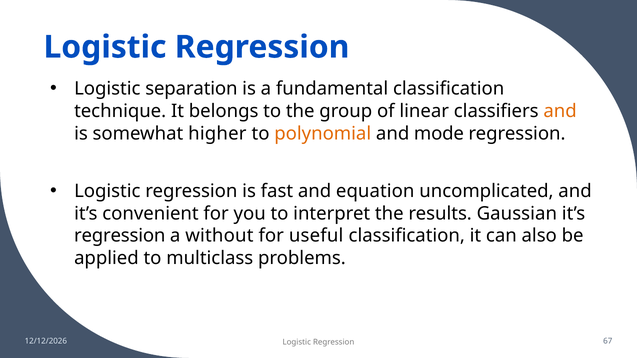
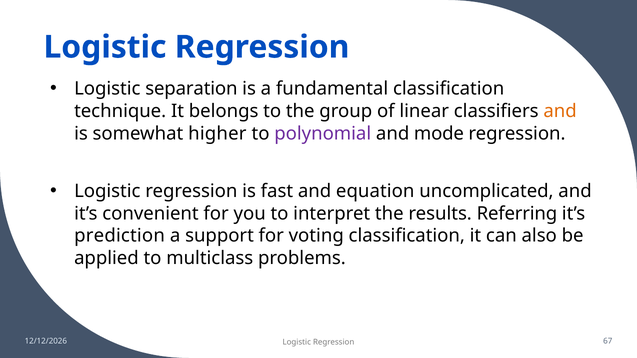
polynomial colour: orange -> purple (323, 134)
Gaussian: Gaussian -> Referring (517, 214)
regression: regression -> prediction (120, 236)
without: without -> support (219, 236)
useful: useful -> voting (316, 236)
